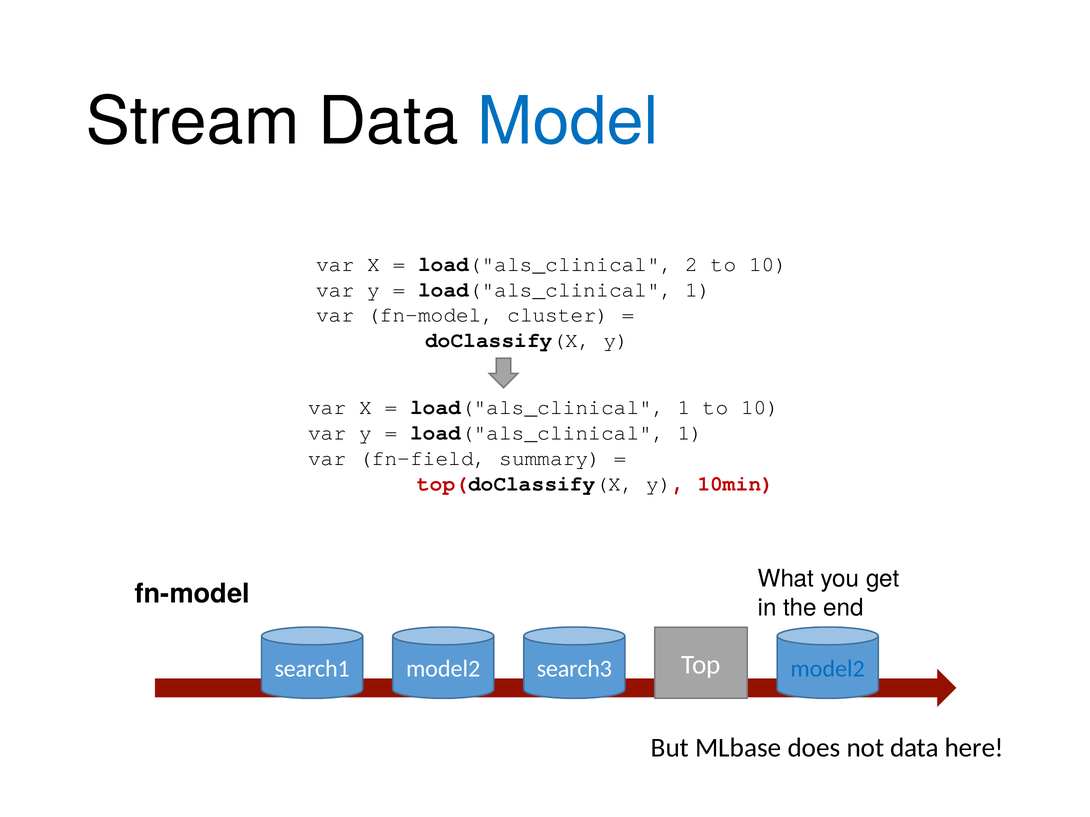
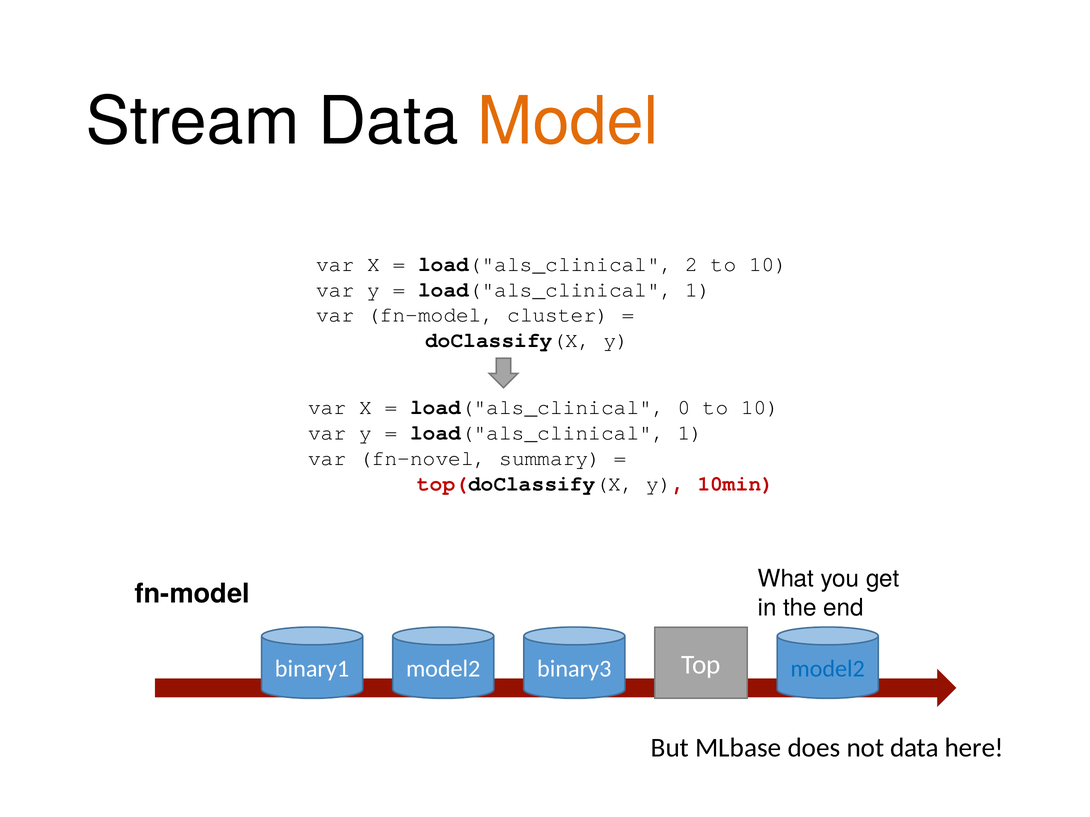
Model colour: blue -> orange (568, 122)
1: 1 -> 0 (684, 408)
fn-field: fn-field -> fn-novel (423, 458)
search1: search1 -> binary1 (312, 669)
search3: search3 -> binary3 (574, 669)
